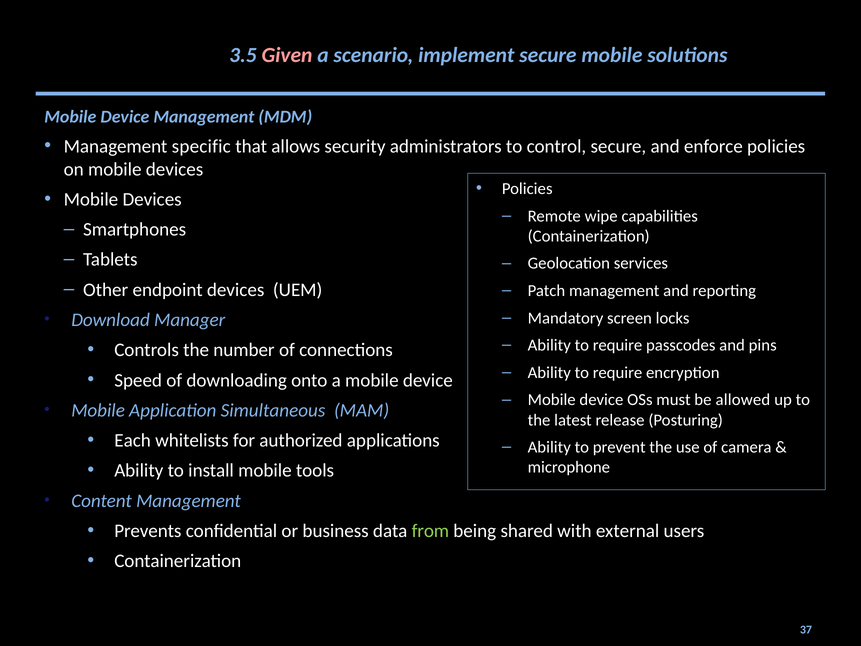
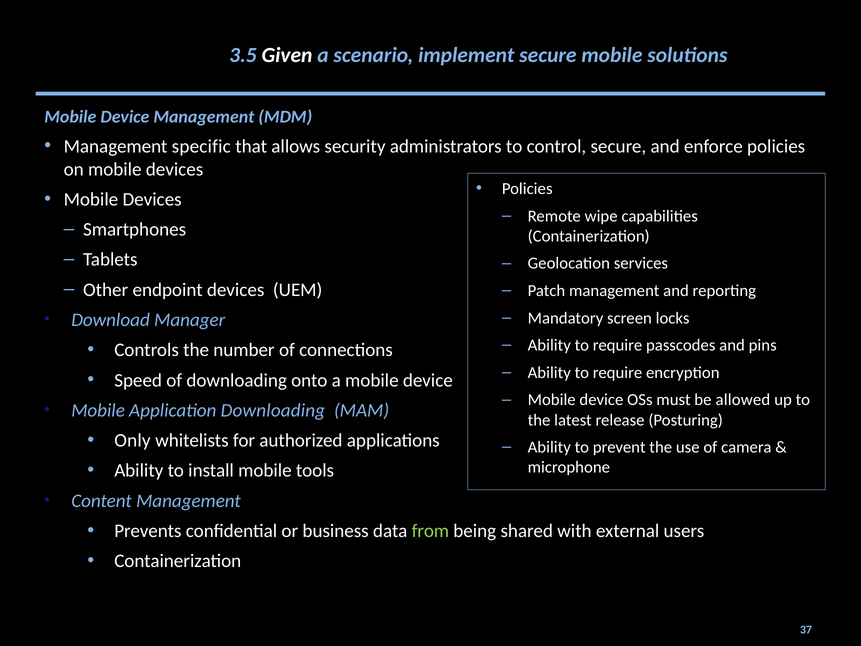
Given colour: pink -> white (287, 55)
Application Simultaneous: Simultaneous -> Downloading (273, 410)
Each: Each -> Only (132, 440)
